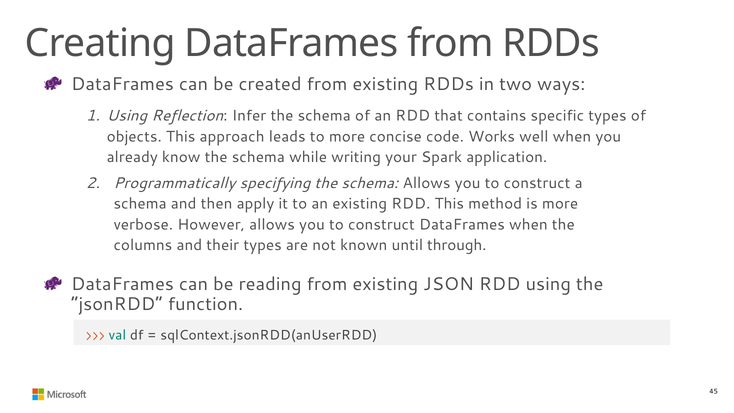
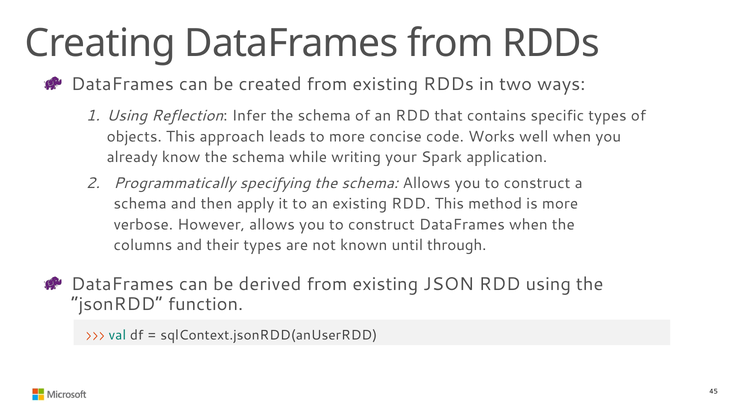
reading: reading -> derived (270, 284)
